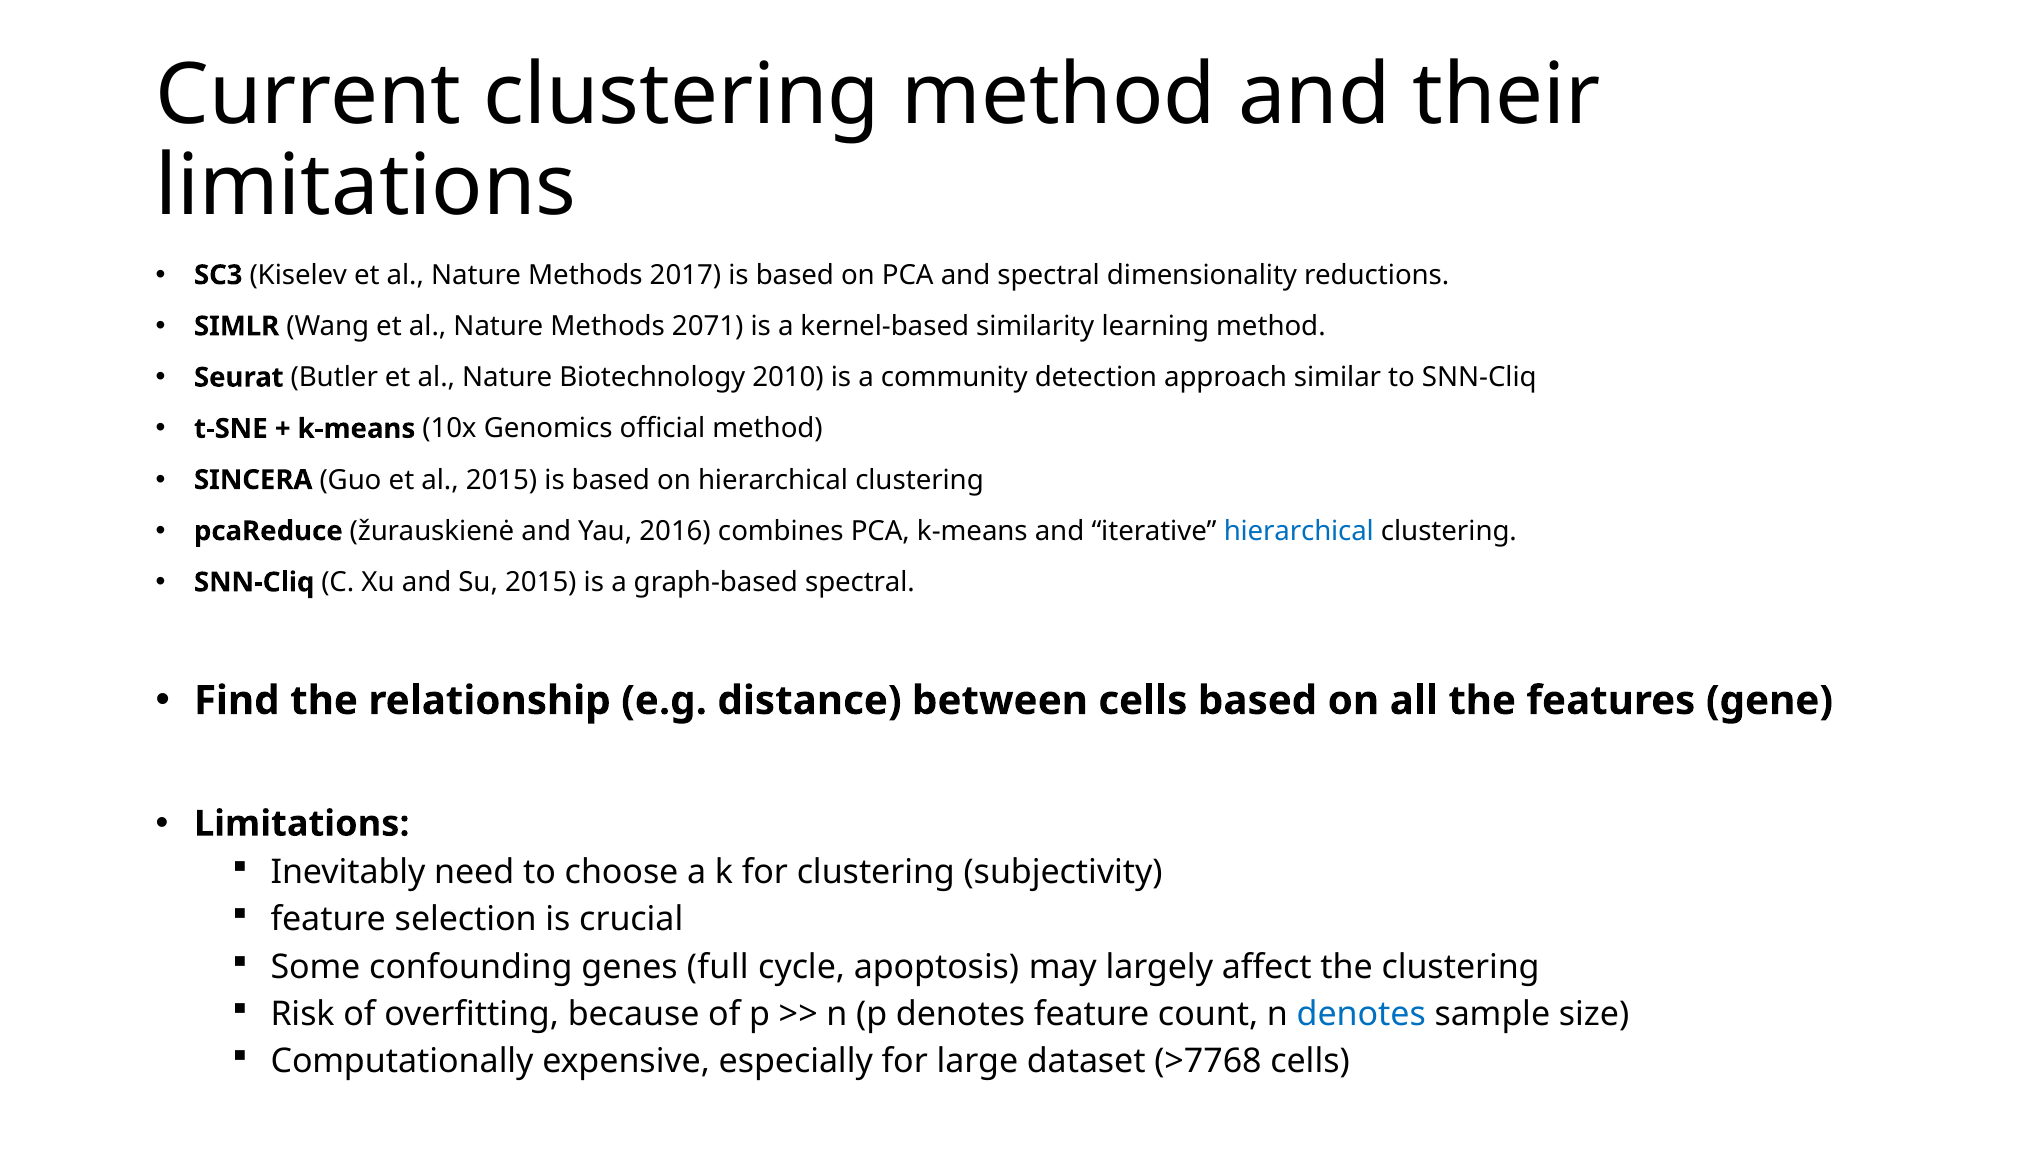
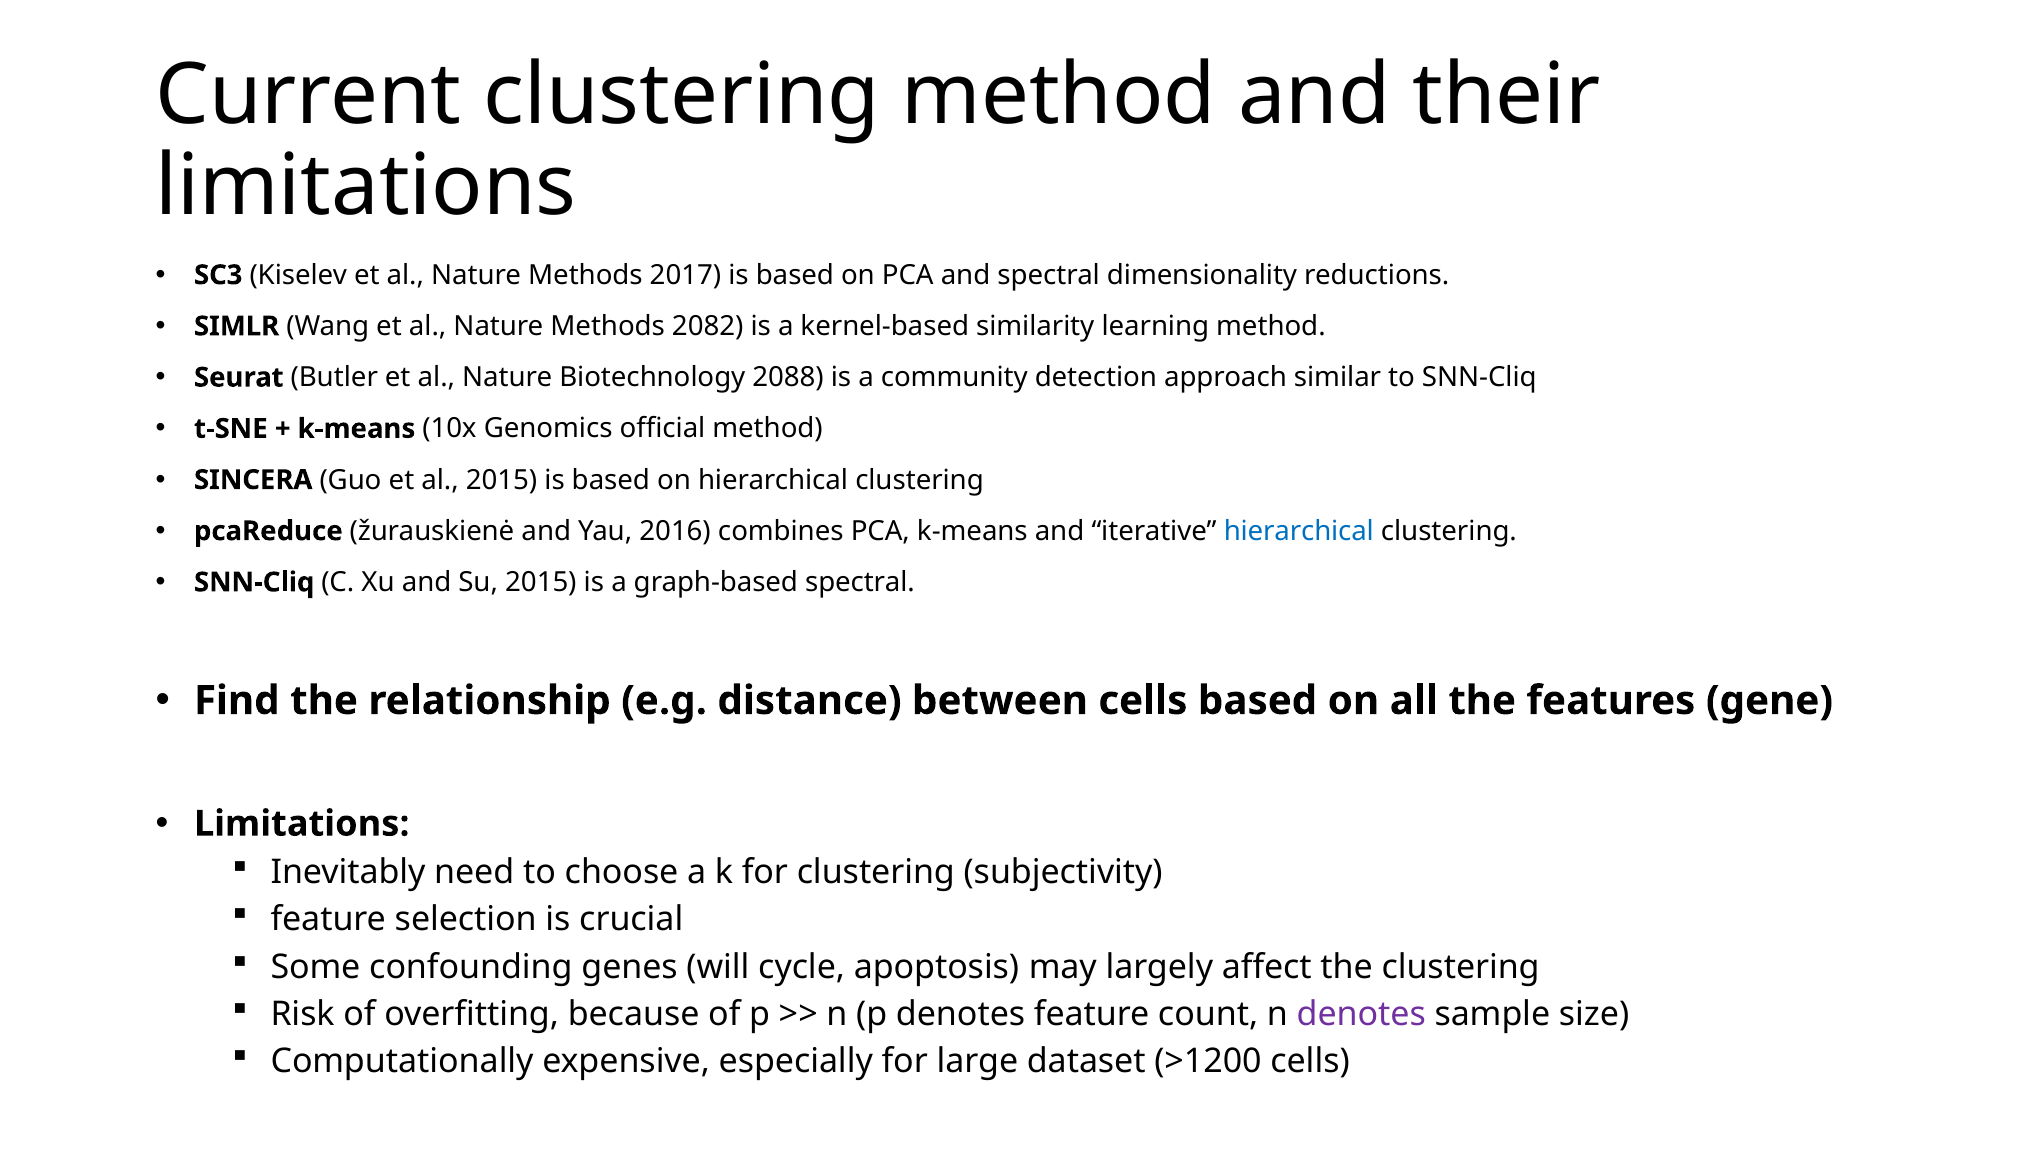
2071: 2071 -> 2082 (708, 326)
2010: 2010 -> 2088 (788, 377)
full: full -> will (718, 967)
denotes colour: blue -> purple (1361, 1014)
>7768: >7768 -> >1200 (1208, 1061)
